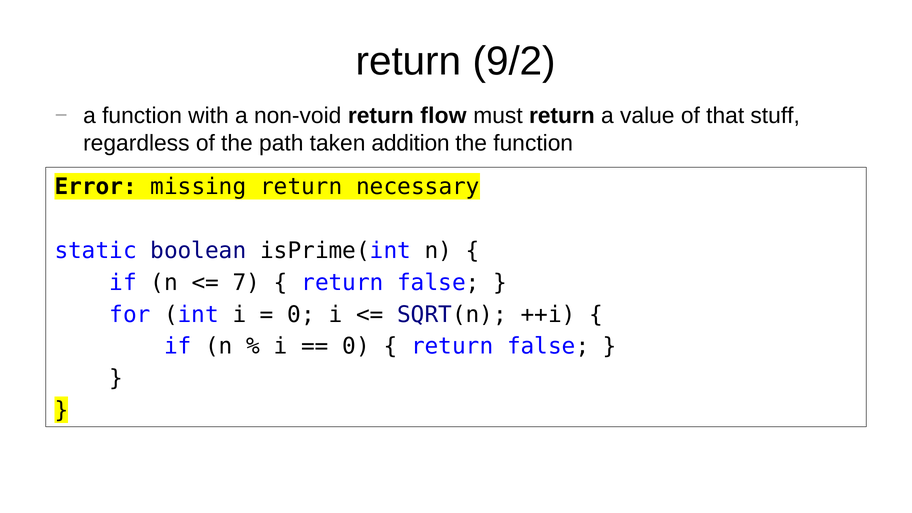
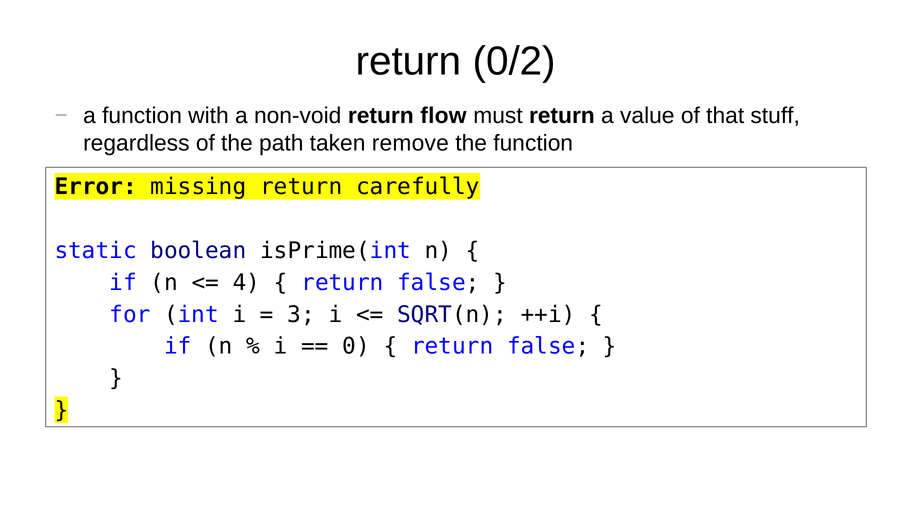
9/2: 9/2 -> 0/2 (514, 61)
addition: addition -> remove (410, 143)
necessary: necessary -> carefully (418, 187)
7: 7 -> 4 (246, 283)
0: 0 -> 3 (301, 315)
